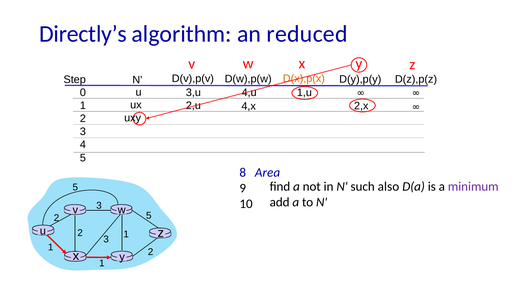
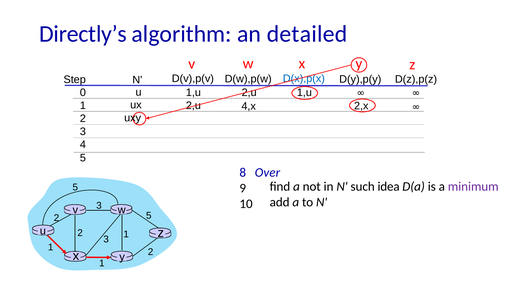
reduced: reduced -> detailed (307, 34)
D(x),p(x colour: orange -> blue (304, 79)
4,u: 4,u -> 2,u (249, 92)
3,u: 3,u -> 1,u (193, 92)
Area: Area -> Over (267, 172)
also: also -> idea (389, 186)
